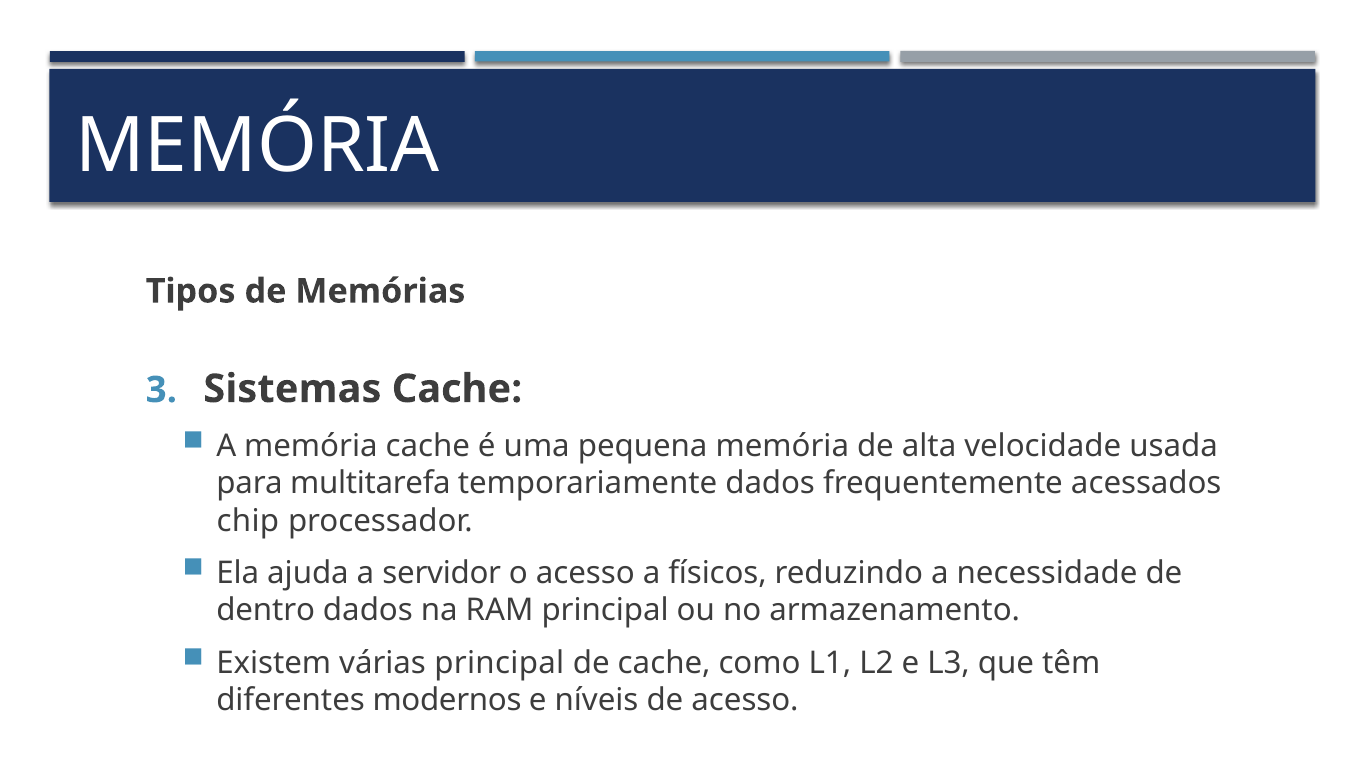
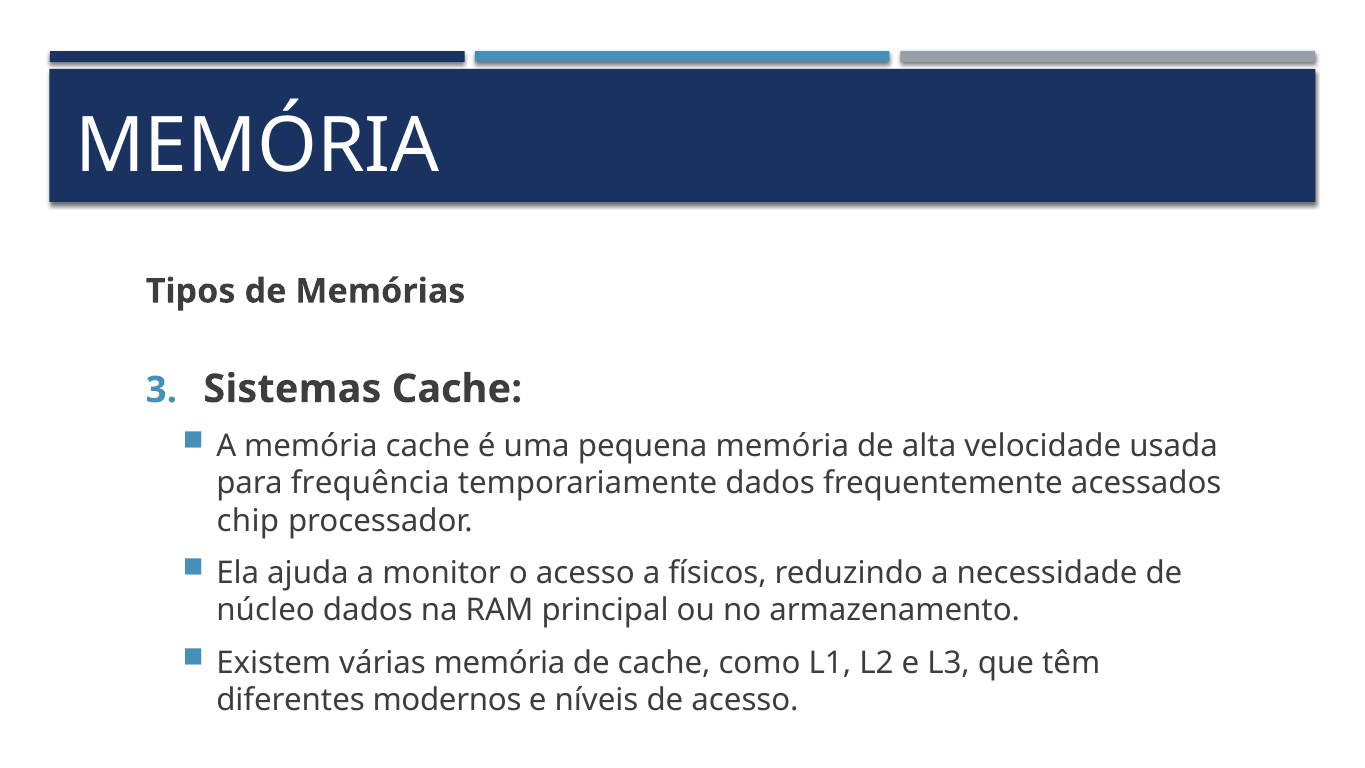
multitarefa: multitarefa -> frequência (370, 483)
servidor: servidor -> monitor (442, 573)
dentro: dentro -> núcleo (266, 610)
várias principal: principal -> memória (500, 663)
